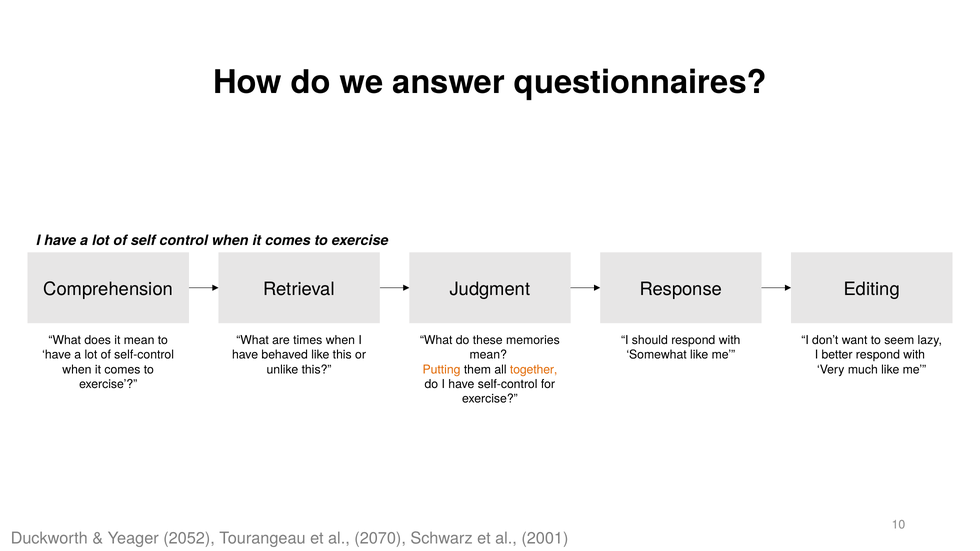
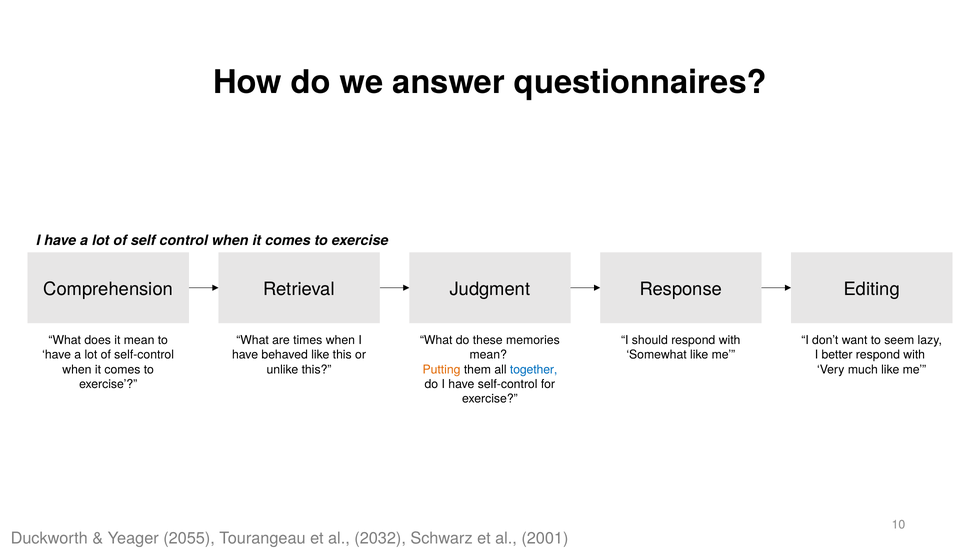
together colour: orange -> blue (534, 370)
2052: 2052 -> 2055 (189, 539)
2070: 2070 -> 2032 (380, 539)
